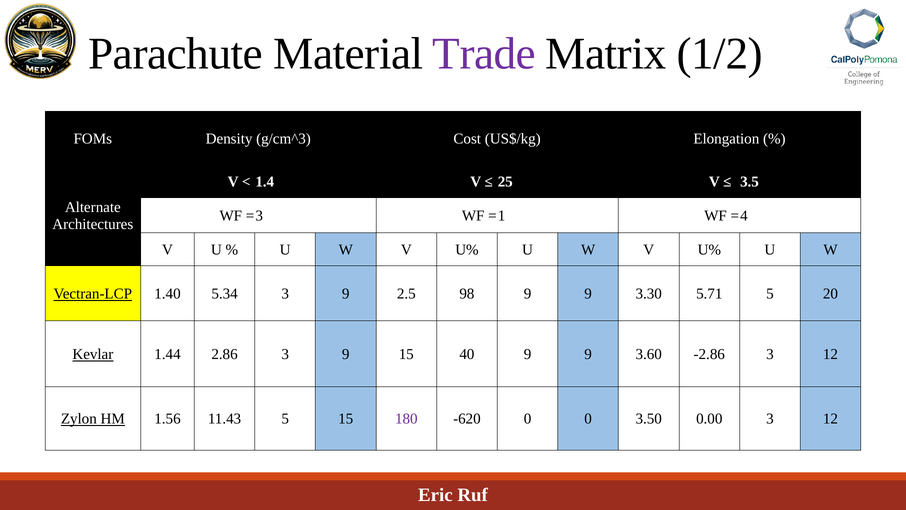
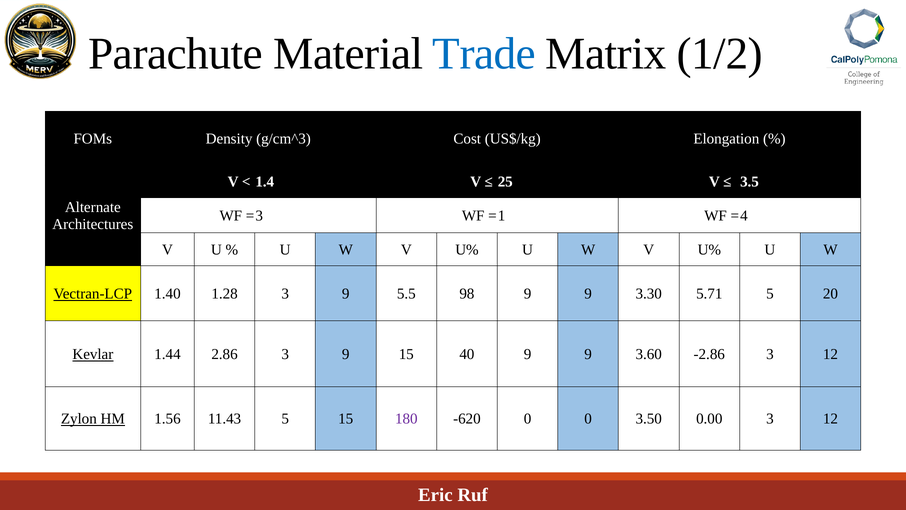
Trade colour: purple -> blue (484, 54)
5.34: 5.34 -> 1.28 (225, 294)
2.5: 2.5 -> 5.5 (406, 294)
